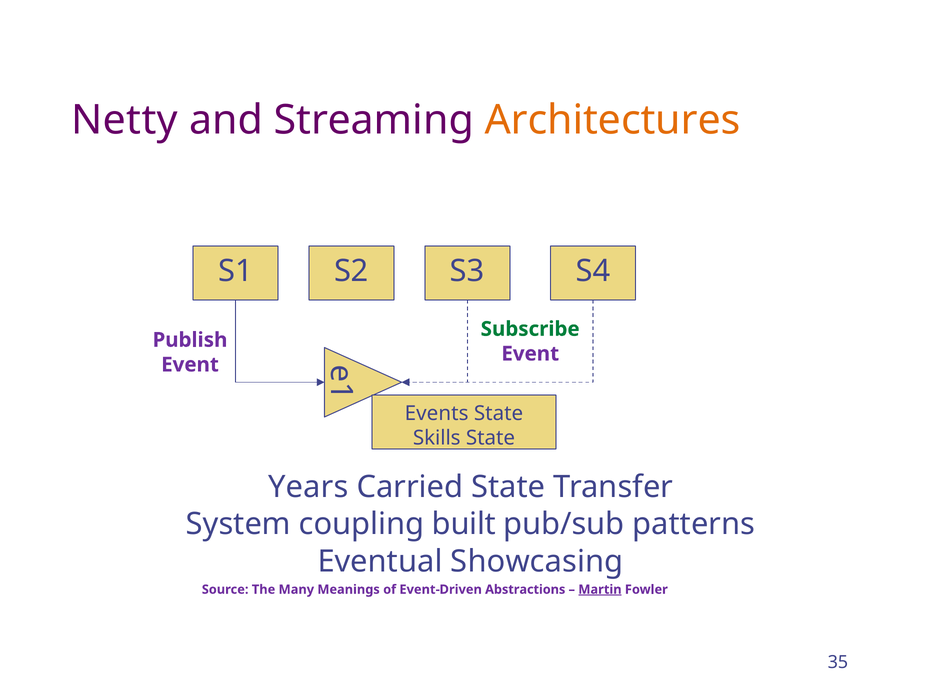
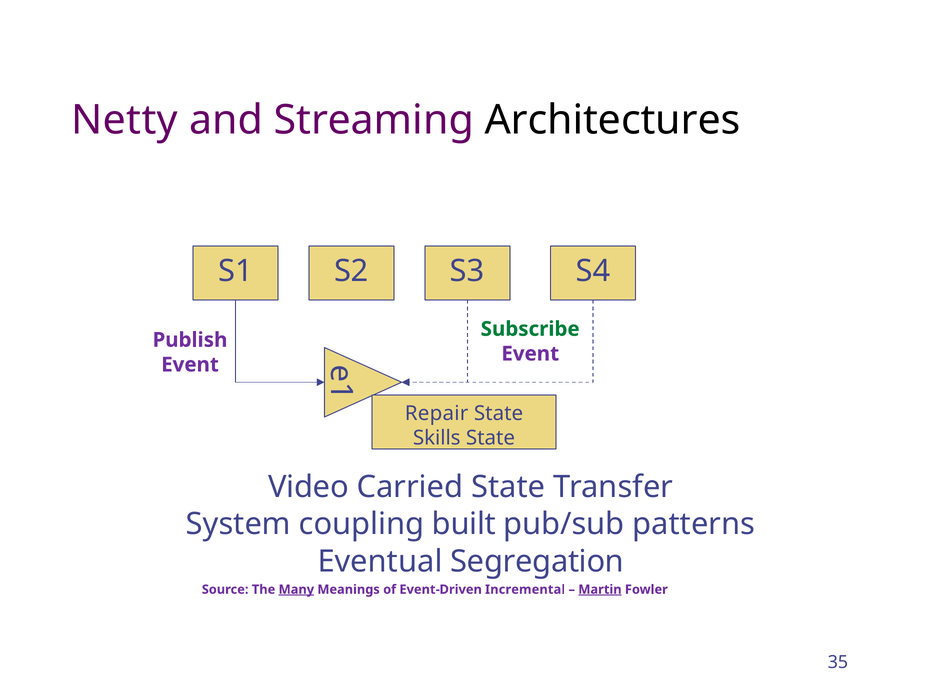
Architectures colour: orange -> black (613, 120)
Events: Events -> Repair (437, 414)
Years: Years -> Video (308, 487)
Showcasing: Showcasing -> Segregation (537, 562)
Many underline: none -> present (296, 590)
Abstractions: Abstractions -> Incremental (525, 590)
